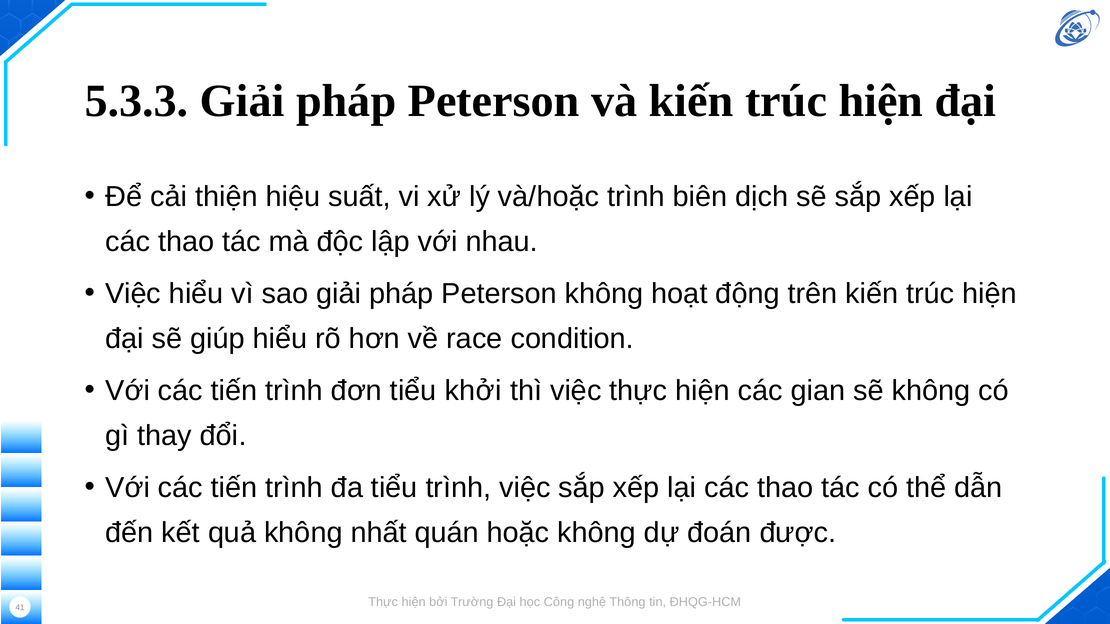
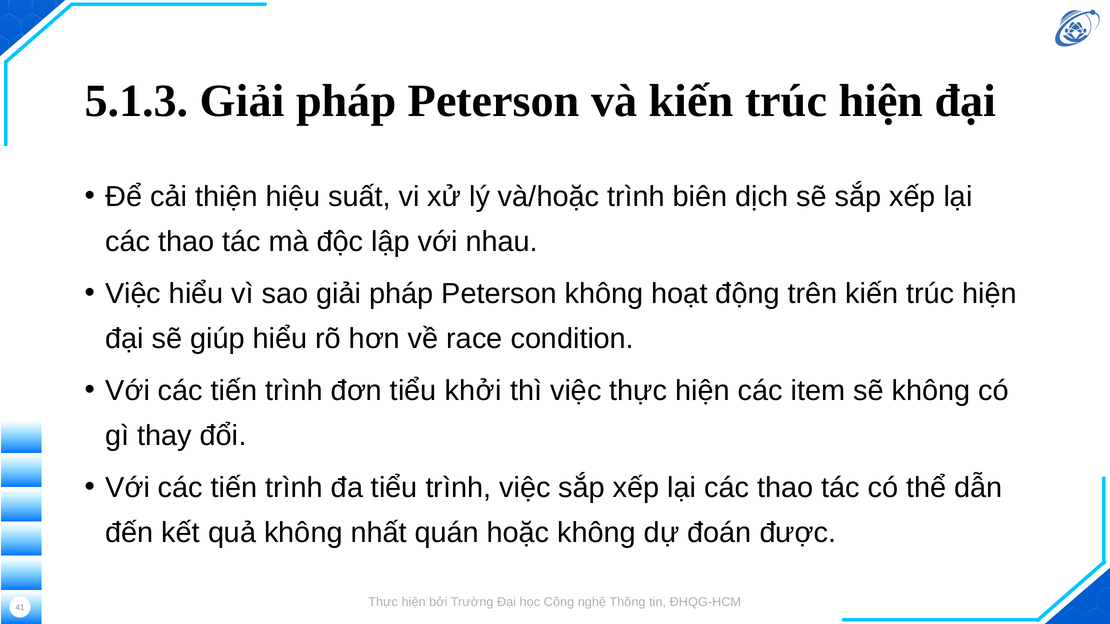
5.3.3: 5.3.3 -> 5.1.3 (137, 101)
gian: gian -> item (818, 391)
